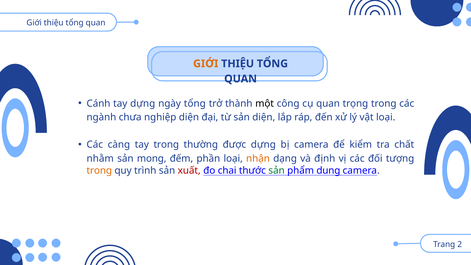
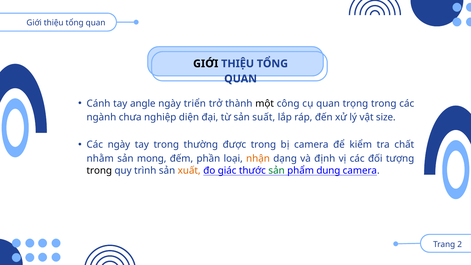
GIỚI colour: orange -> black (206, 64)
tay dựng: dựng -> angle (143, 103)
ngày tổng: tổng -> triển (195, 103)
sản diện: diện -> suất (264, 117)
vật loại: loại -> size (386, 117)
Các càng: càng -> ngày (119, 145)
được dựng: dựng -> trong (263, 145)
trong colour: orange -> black (99, 171)
xuất colour: red -> orange (189, 171)
chai: chai -> giác (227, 171)
